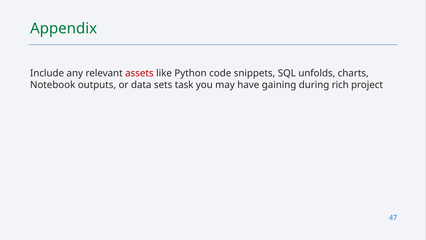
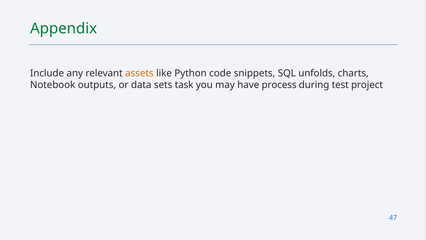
assets colour: red -> orange (139, 73)
gaining: gaining -> process (279, 85)
rich: rich -> test (340, 85)
